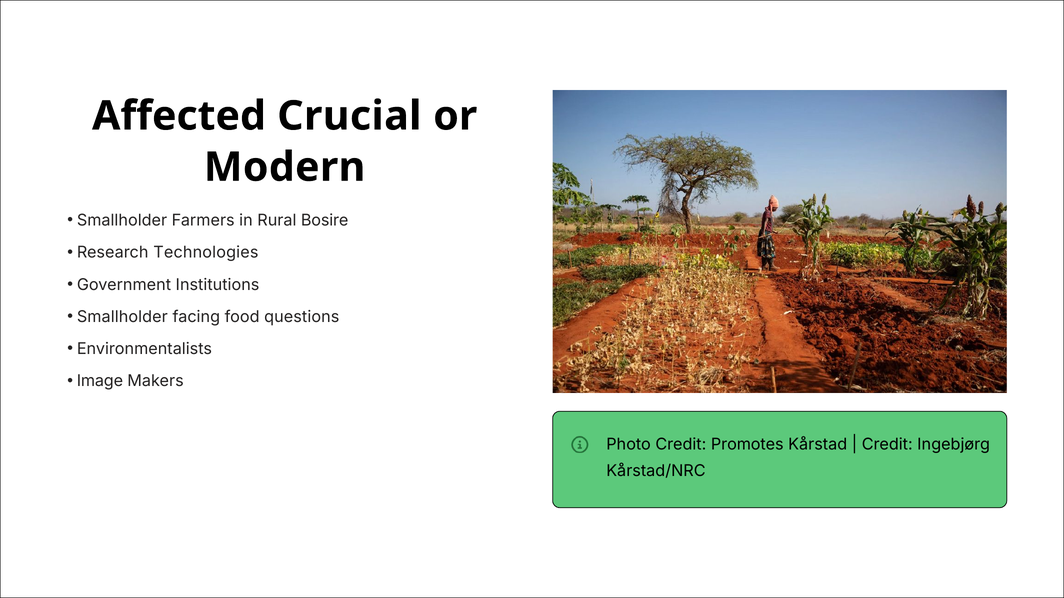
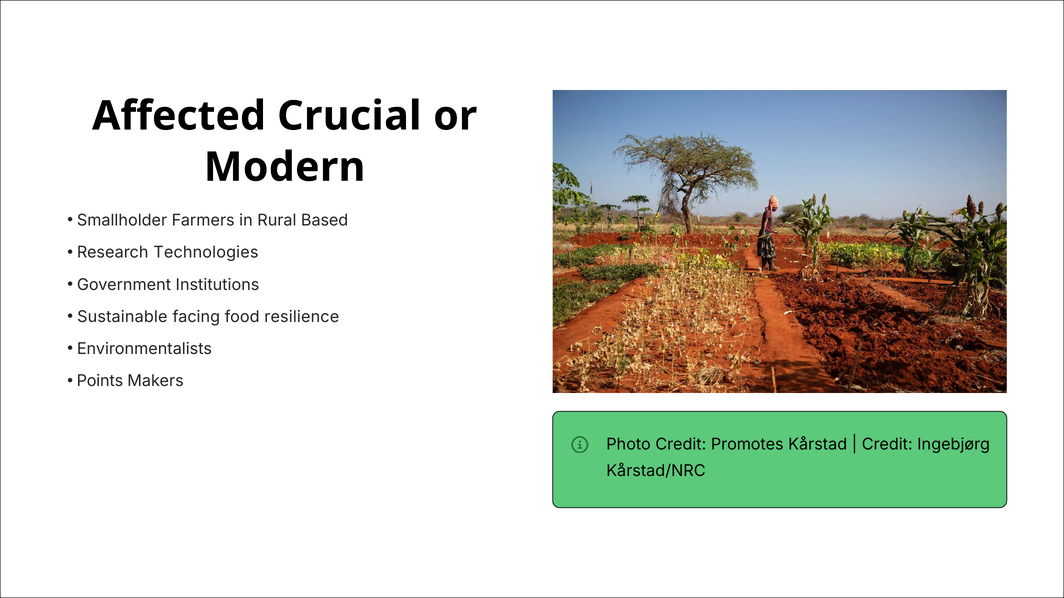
Bosire: Bosire -> Based (325, 221)
Smallholder: Smallholder -> Sustainable (122, 317)
questions: questions -> resilience (302, 317)
Image: Image -> Points (100, 381)
